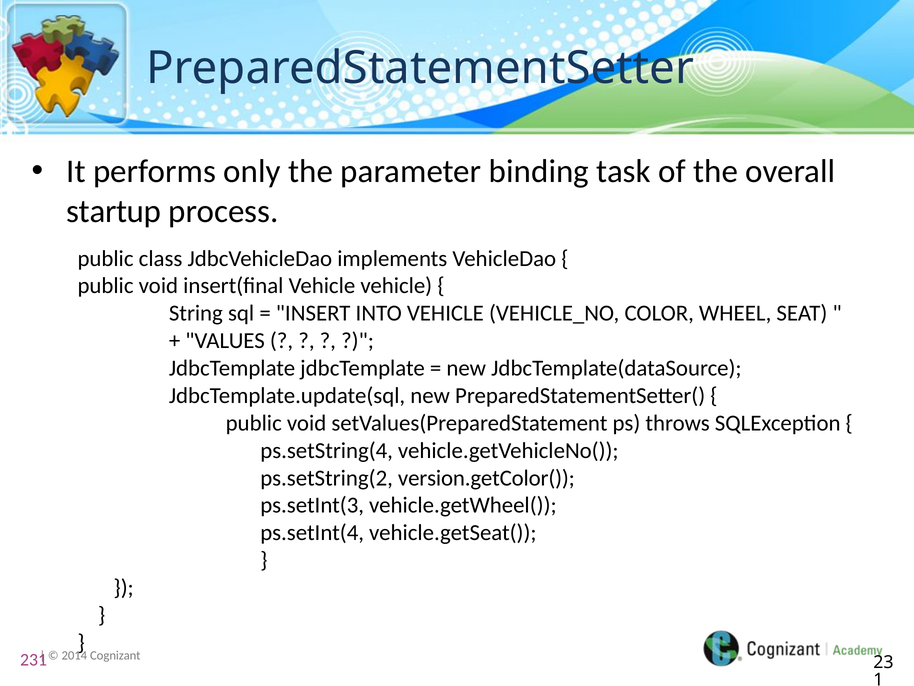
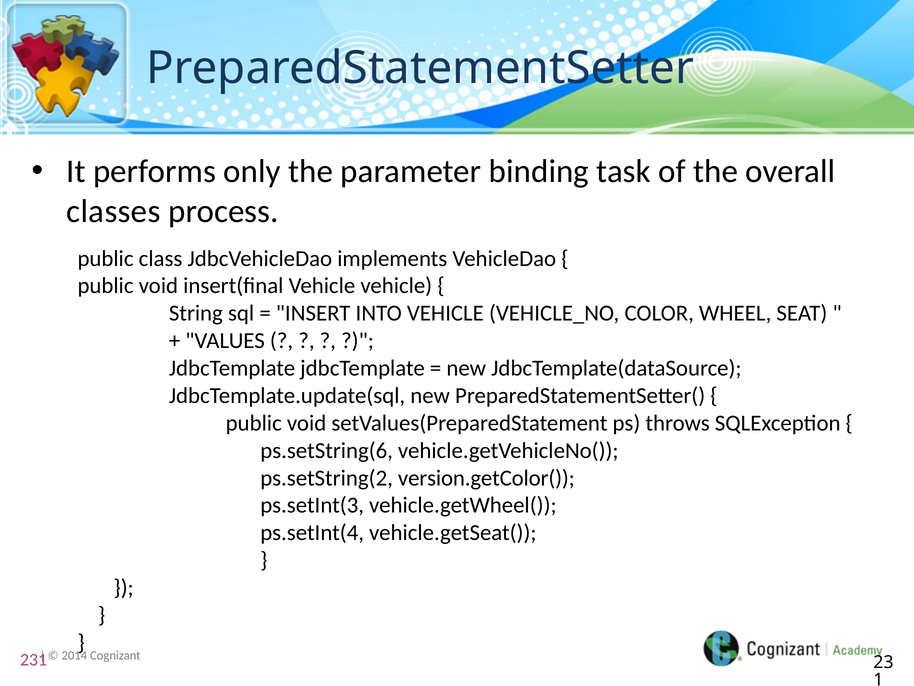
startup: startup -> classes (113, 211)
ps.setString(4: ps.setString(4 -> ps.setString(6 (327, 450)
